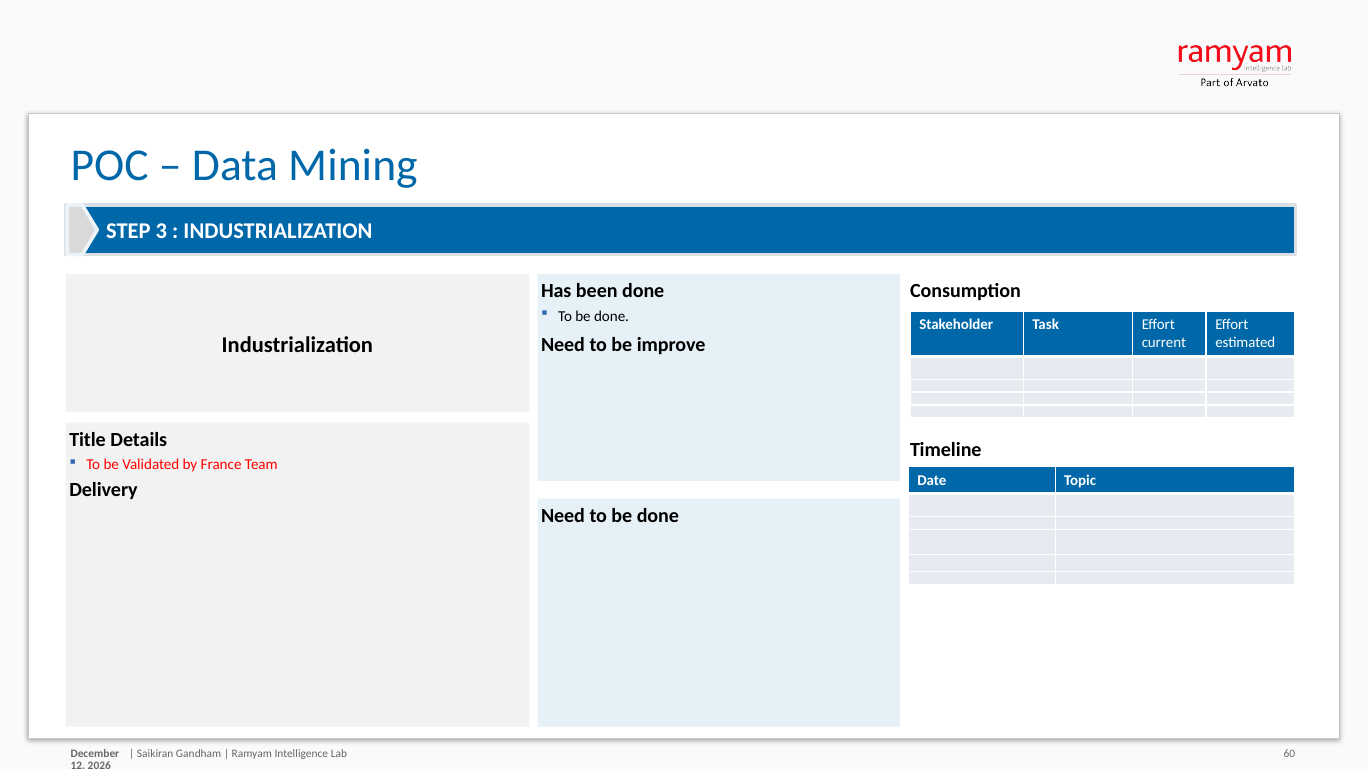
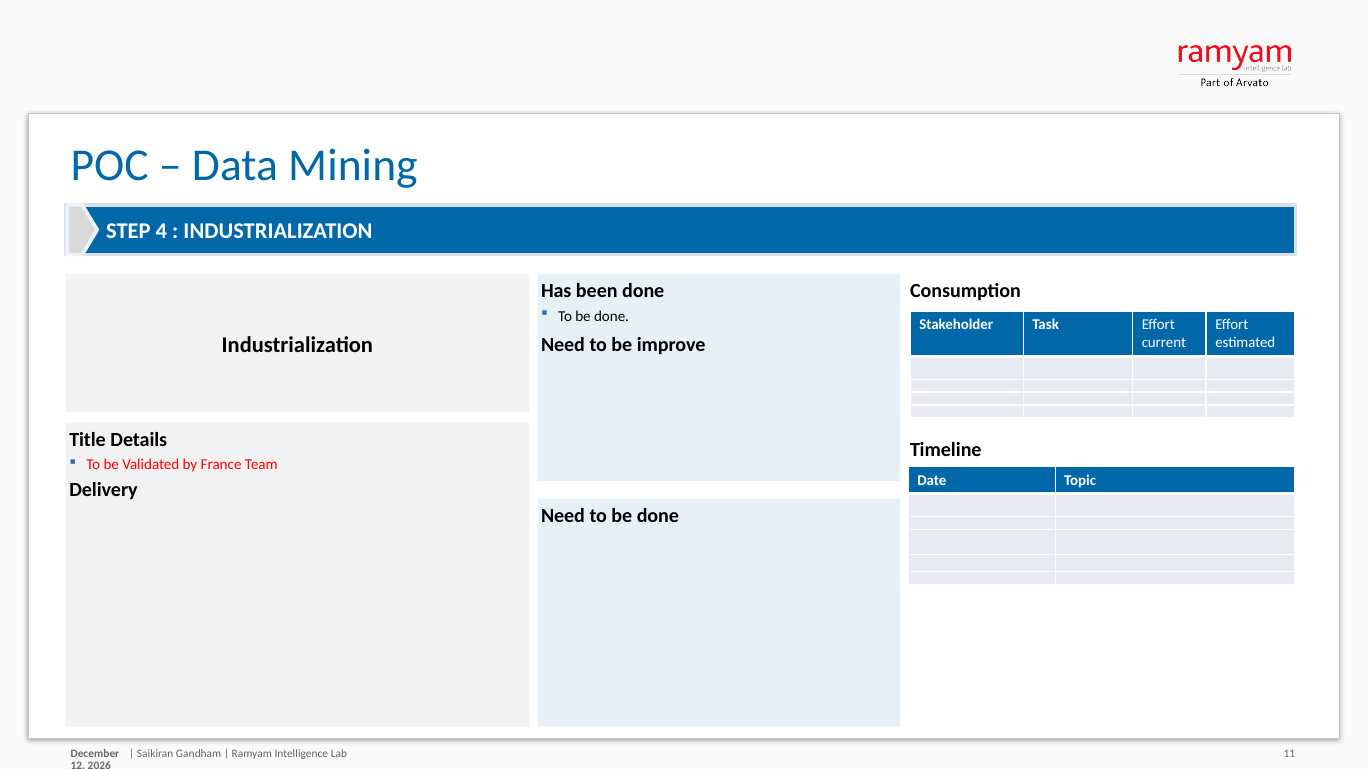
3: 3 -> 4 (161, 232)
60: 60 -> 11 (1289, 755)
